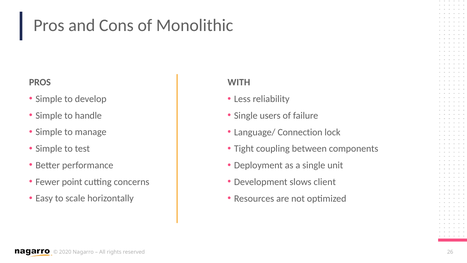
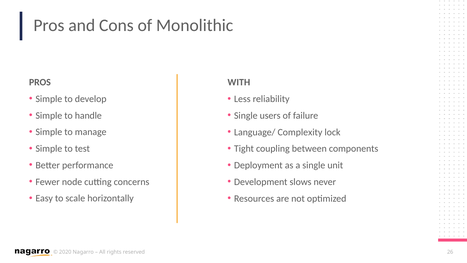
Connection: Connection -> Complexity (300, 132)
point: point -> node (72, 182)
client: client -> never (325, 182)
